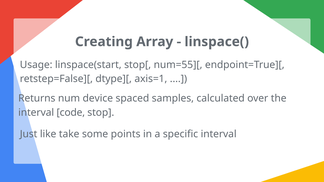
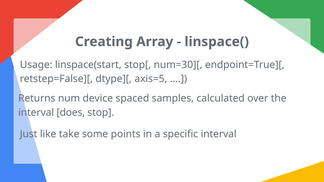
num=55][: num=55][ -> num=30][ (178, 65)
axis=1: axis=1 -> axis=5 (151, 79)
code: code -> does (71, 113)
